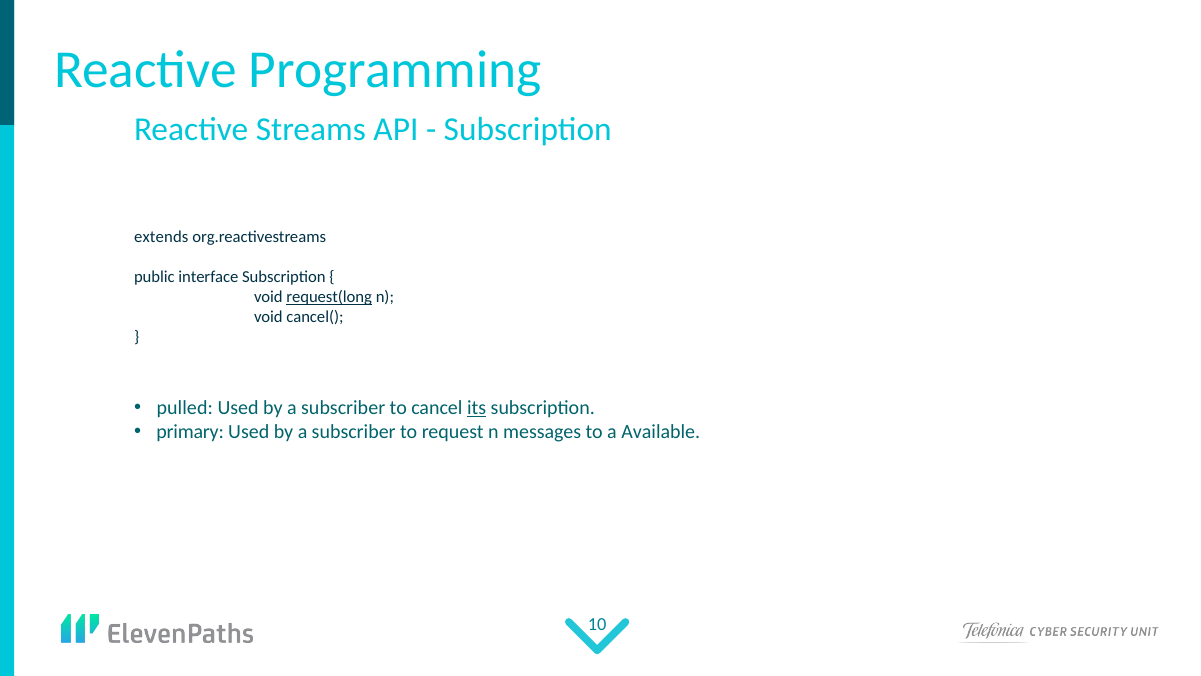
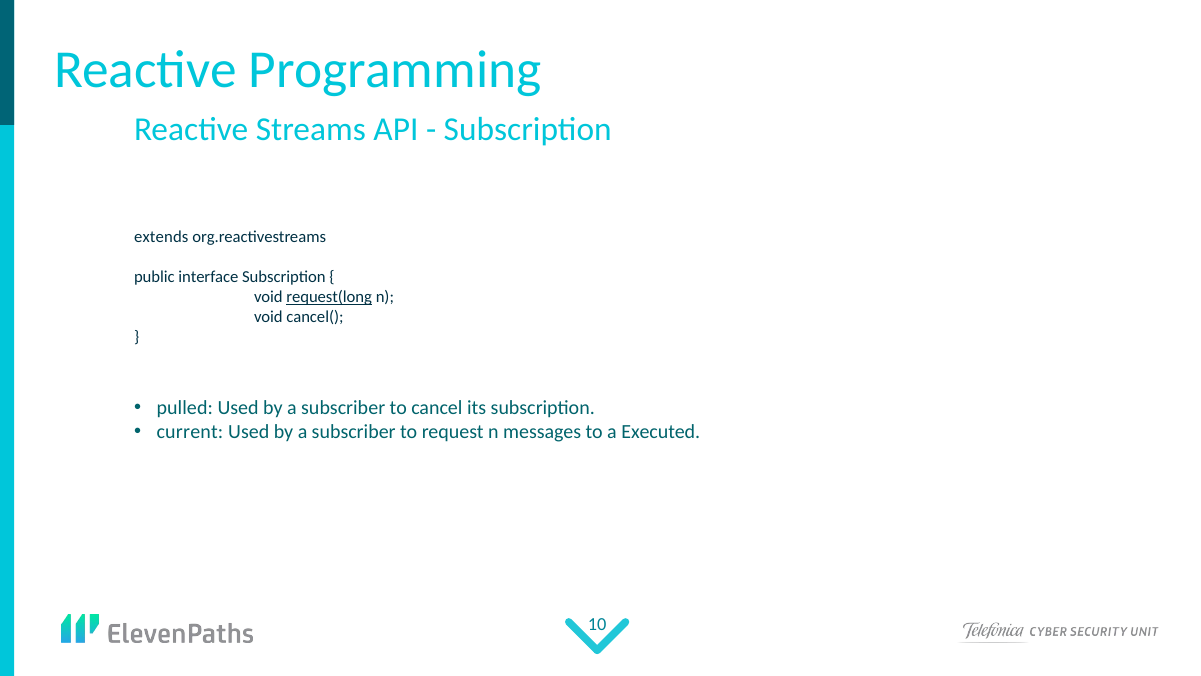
its underline: present -> none (477, 408)
primary: primary -> current (190, 432)
Available: Available -> Executed (661, 432)
